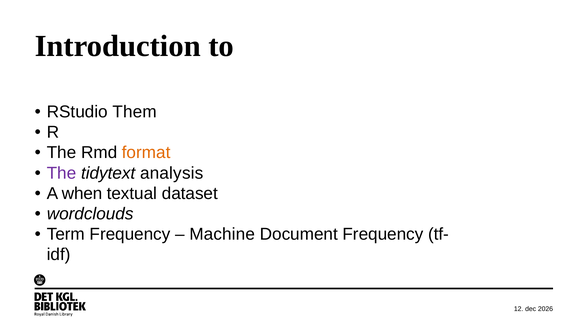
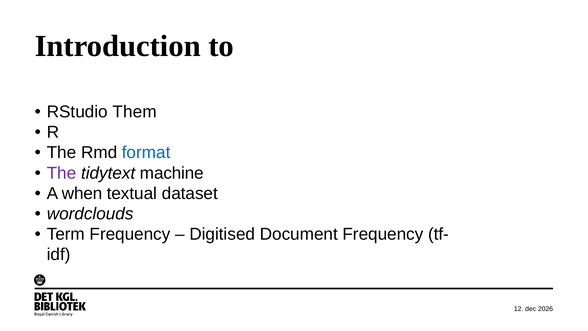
format colour: orange -> blue (146, 153)
analysis: analysis -> machine (172, 173)
Machine: Machine -> Digitised (222, 234)
